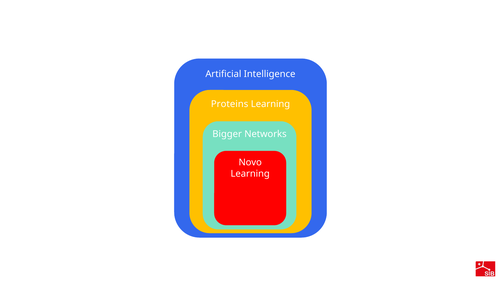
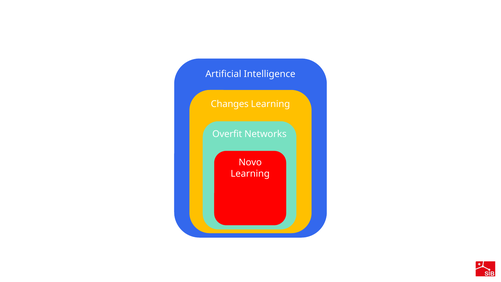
Proteins: Proteins -> Changes (230, 104)
Bigger: Bigger -> Overfit (227, 134)
